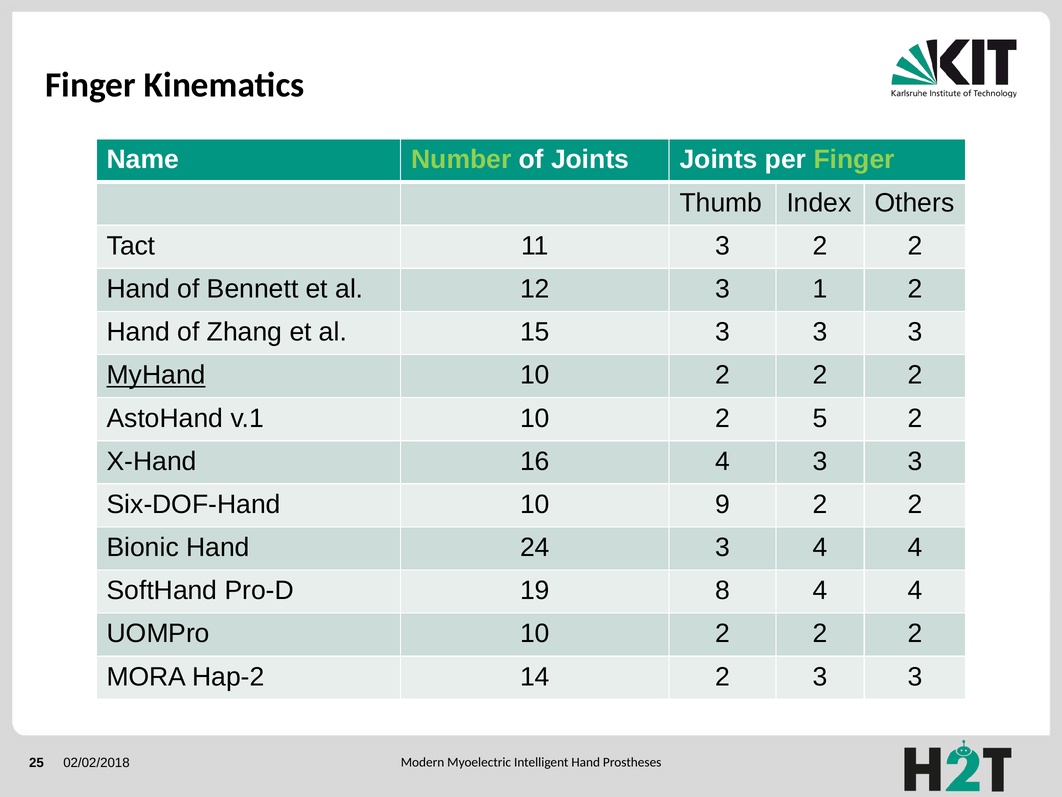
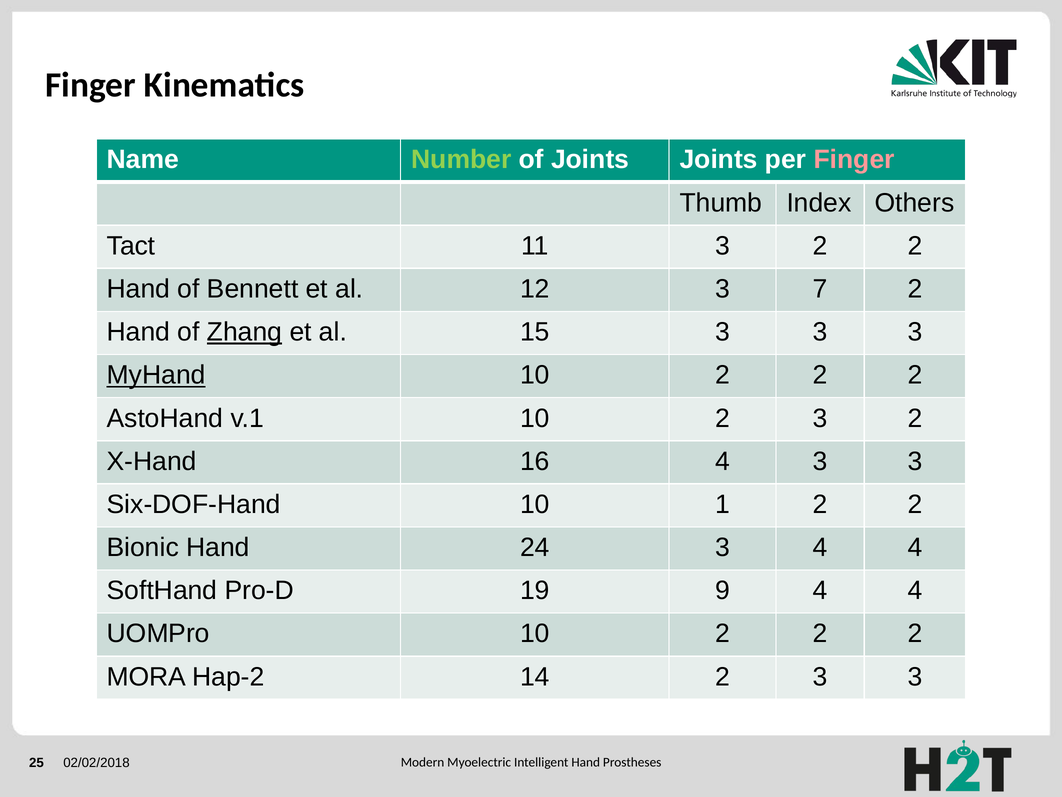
Finger colour: light green -> pink (854, 160)
1: 1 -> 7 (820, 289)
Zhang underline: none -> present (245, 332)
10 2 5: 5 -> 3 (820, 418)
9: 9 -> 1 (723, 504)
8: 8 -> 9 (723, 590)
